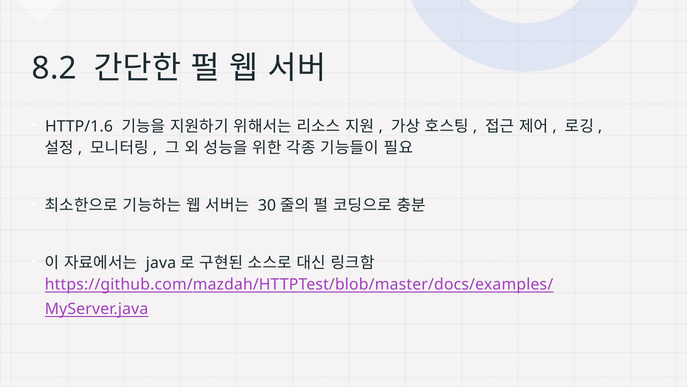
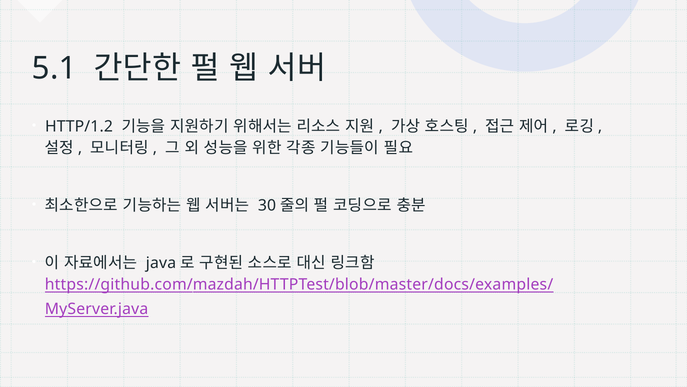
8.2: 8.2 -> 5.1 (54, 68)
HTTP/1.6: HTTP/1.6 -> HTTP/1.2 (79, 126)
